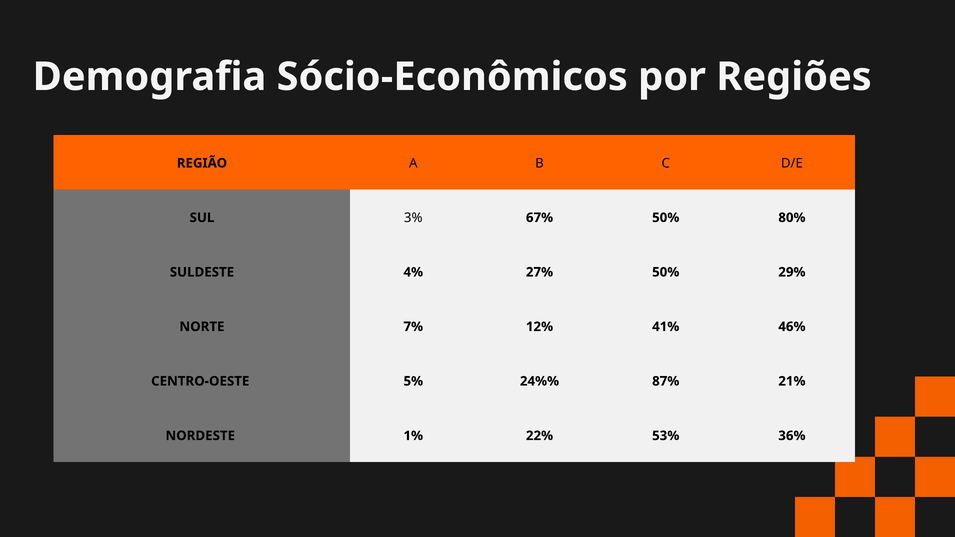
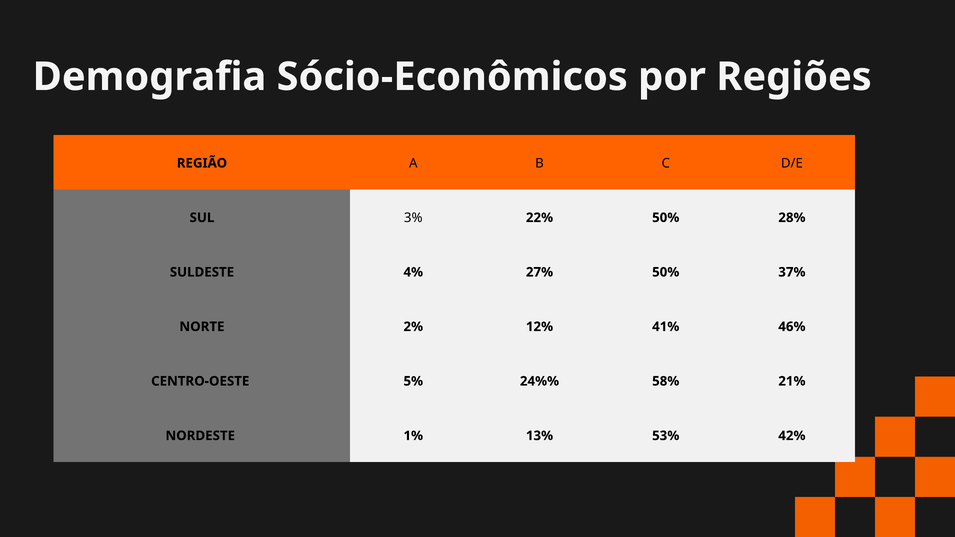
67%: 67% -> 22% (540, 218)
80%: 80% -> 28% (792, 218)
29%: 29% -> 37% (792, 272)
7%: 7% -> 2% (413, 327)
87%: 87% -> 58% (666, 381)
22%: 22% -> 13% (540, 436)
36%: 36% -> 42% (792, 436)
